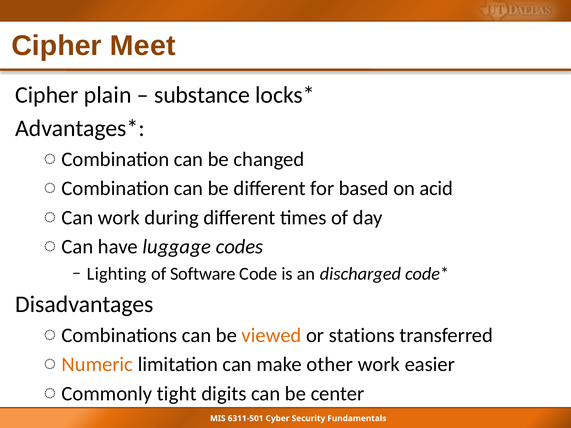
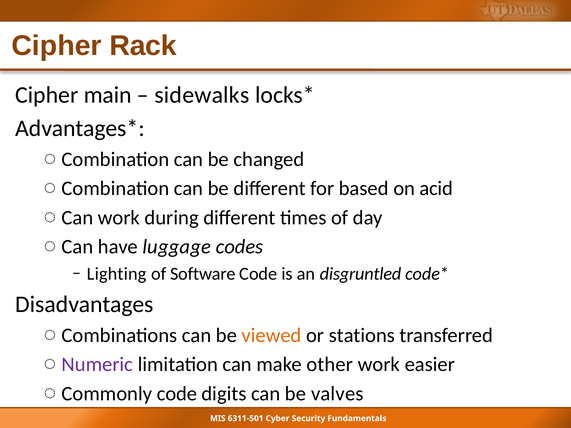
Meet: Meet -> Rack (143, 46)
plain: plain -> main (108, 95)
substance: substance -> sidewalks (202, 95)
discharged: discharged -> disgruntled (360, 274)
Numeric colour: orange -> purple (97, 365)
Commonly tight: tight -> code (177, 394)
center: center -> valves (337, 394)
